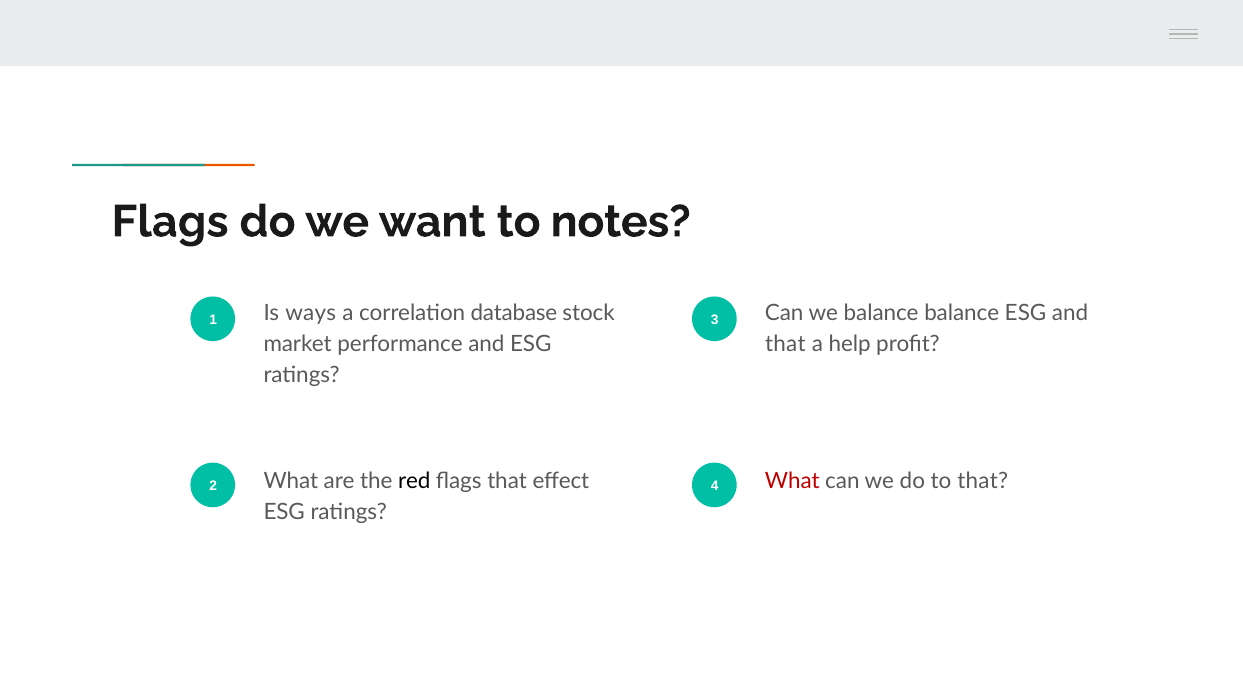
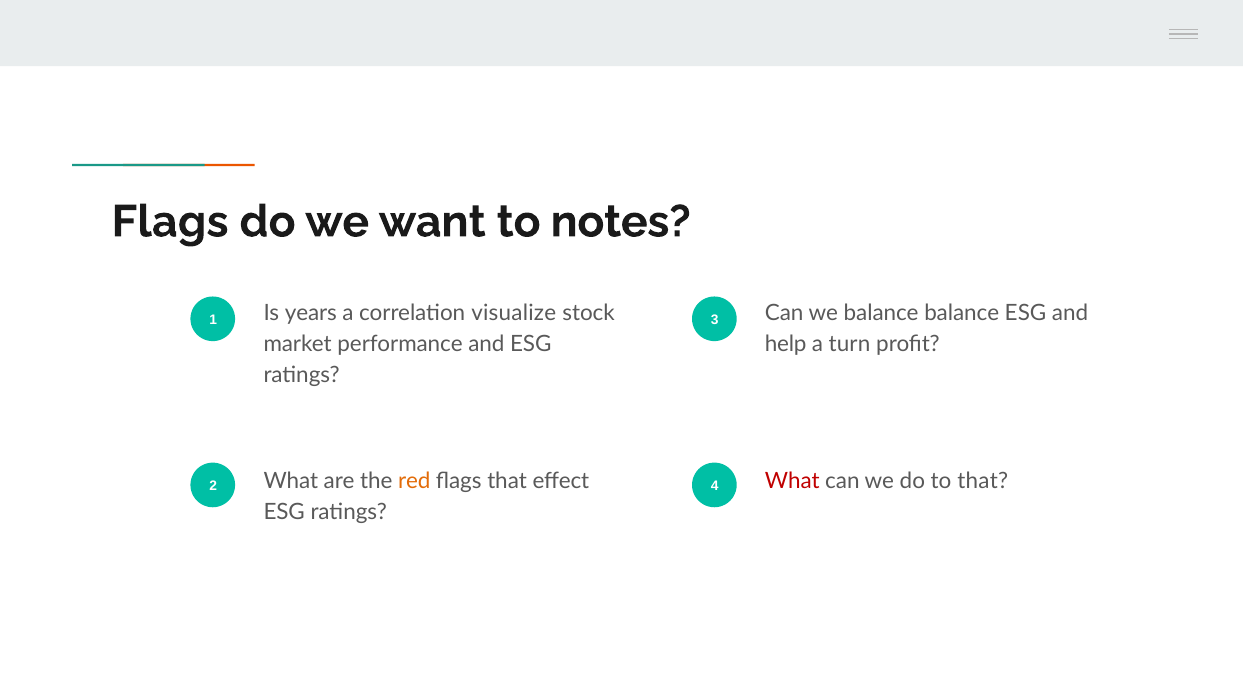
ways: ways -> years (311, 313)
database: database -> visualize (514, 313)
that: that -> help (786, 344)
help: help -> turn (849, 344)
red colour: black -> orange (414, 481)
